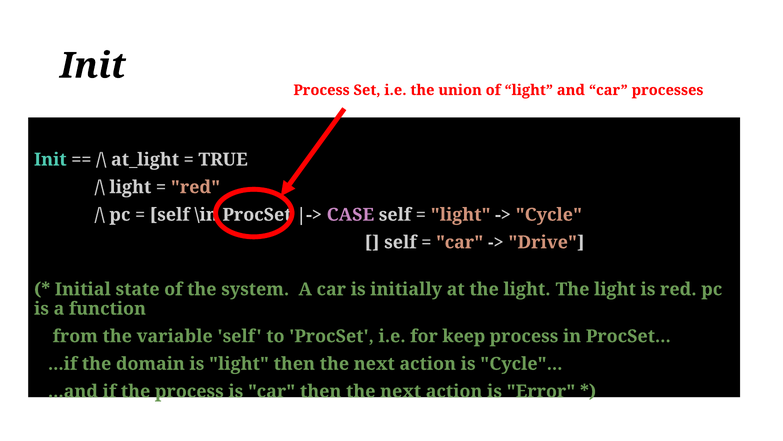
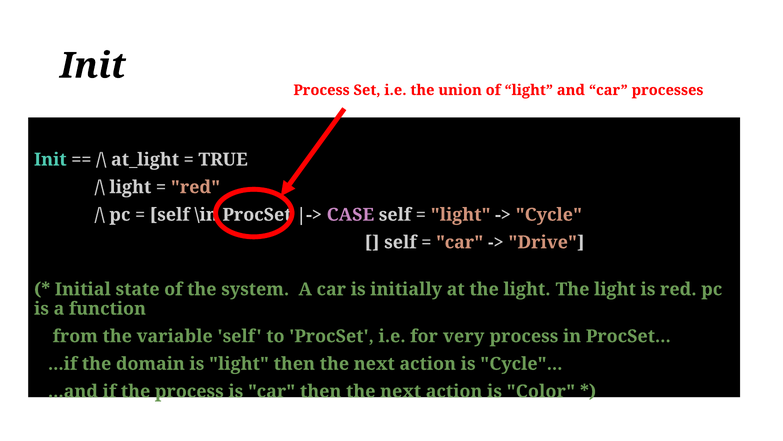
keep: keep -> very (464, 336)
Error: Error -> Color (541, 391)
